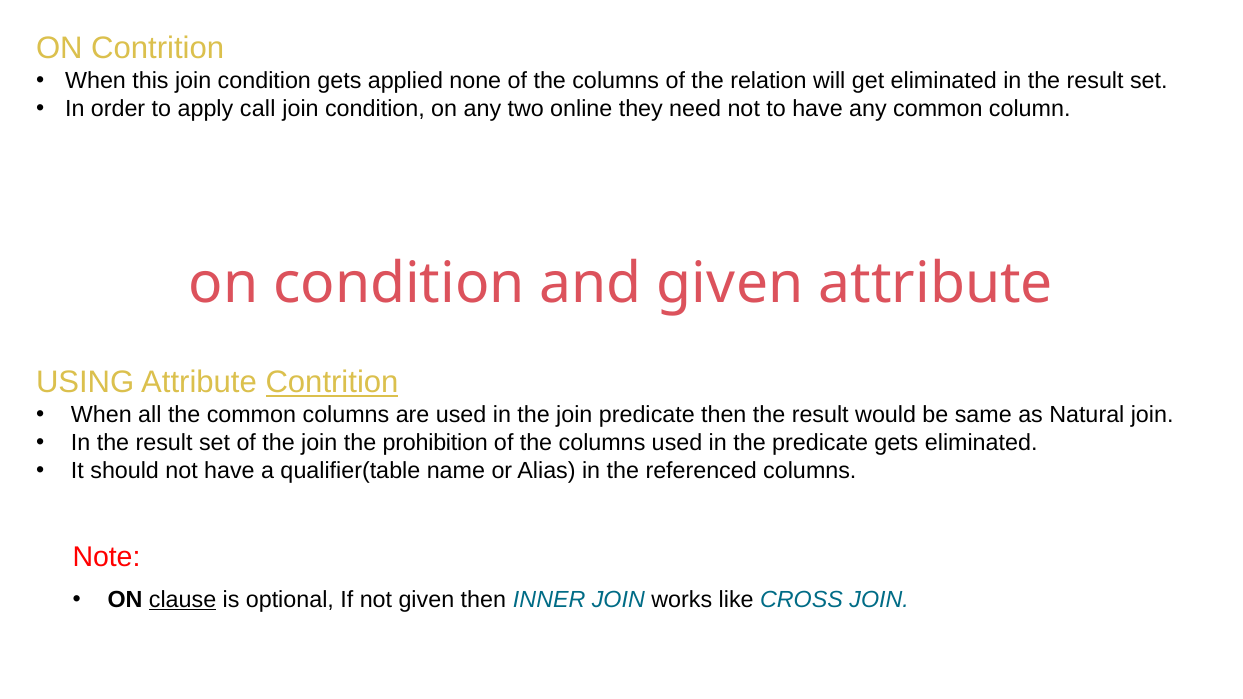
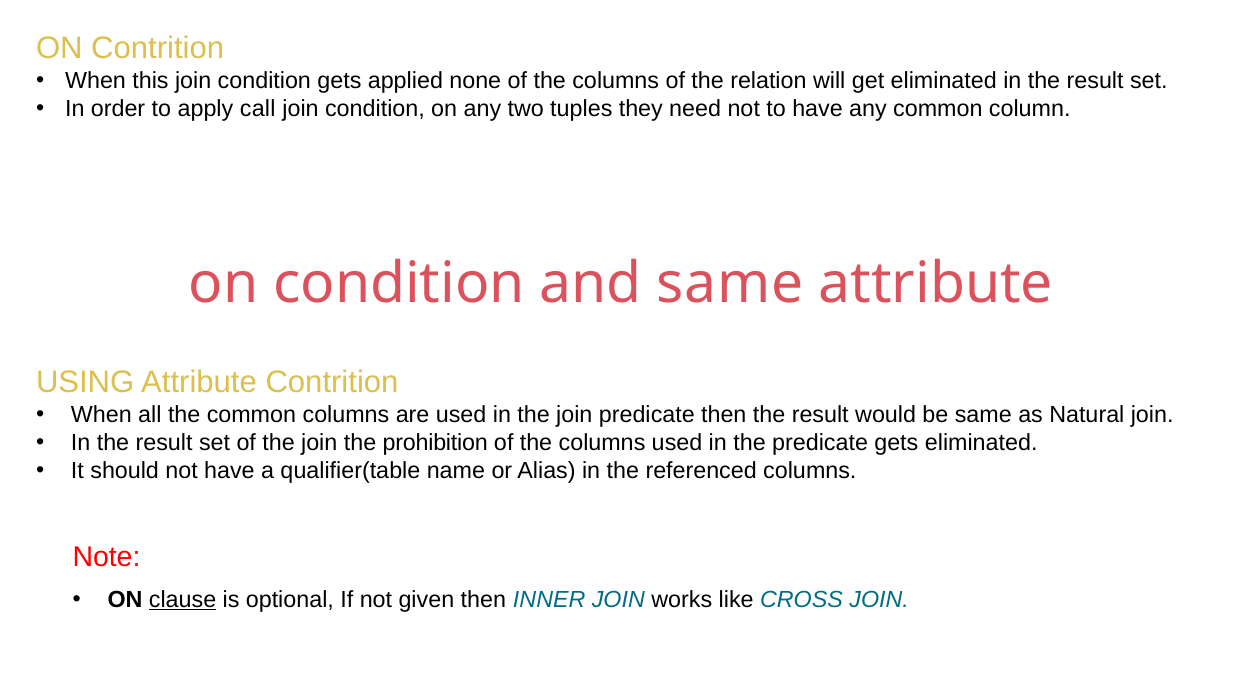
online: online -> tuples (581, 109)
and given: given -> same (730, 284)
Contrition underline: present -> none (332, 383)
